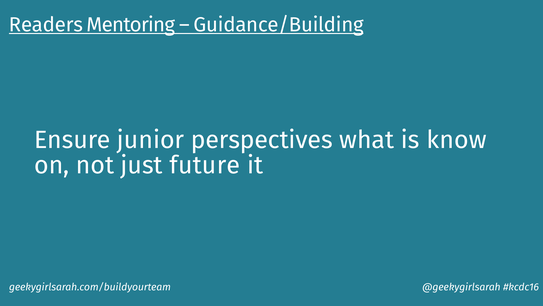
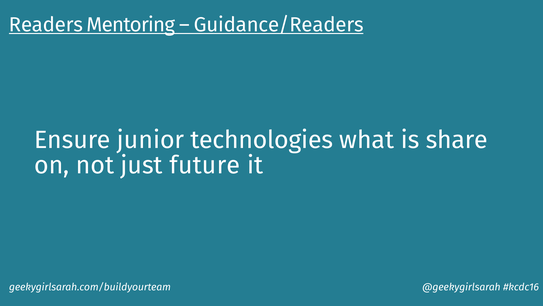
Guidance/Building: Guidance/Building -> Guidance/Readers (279, 25)
perspectives: perspectives -> technologies (262, 140)
know: know -> share (457, 140)
